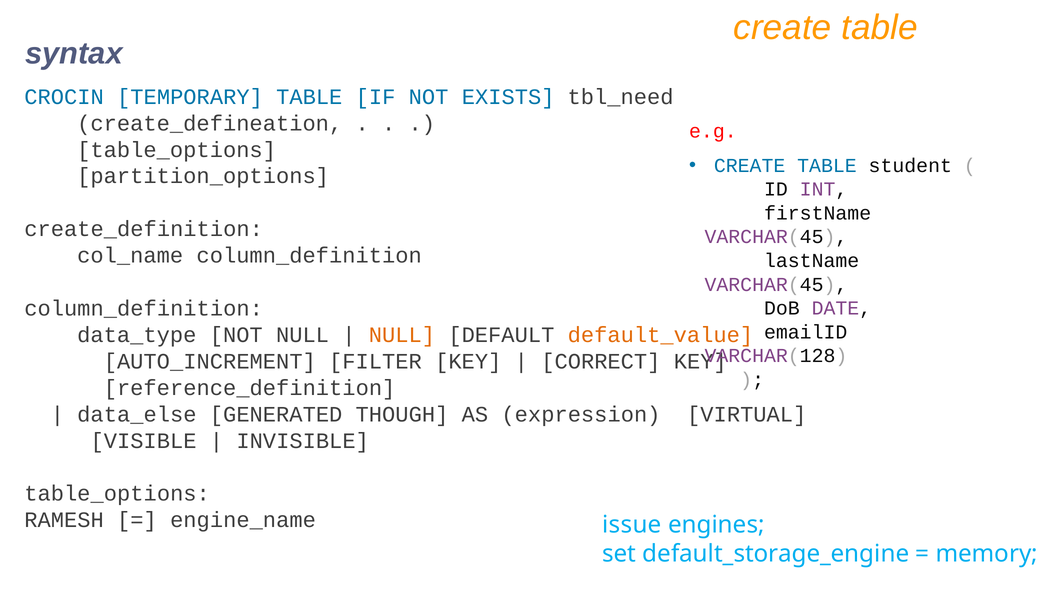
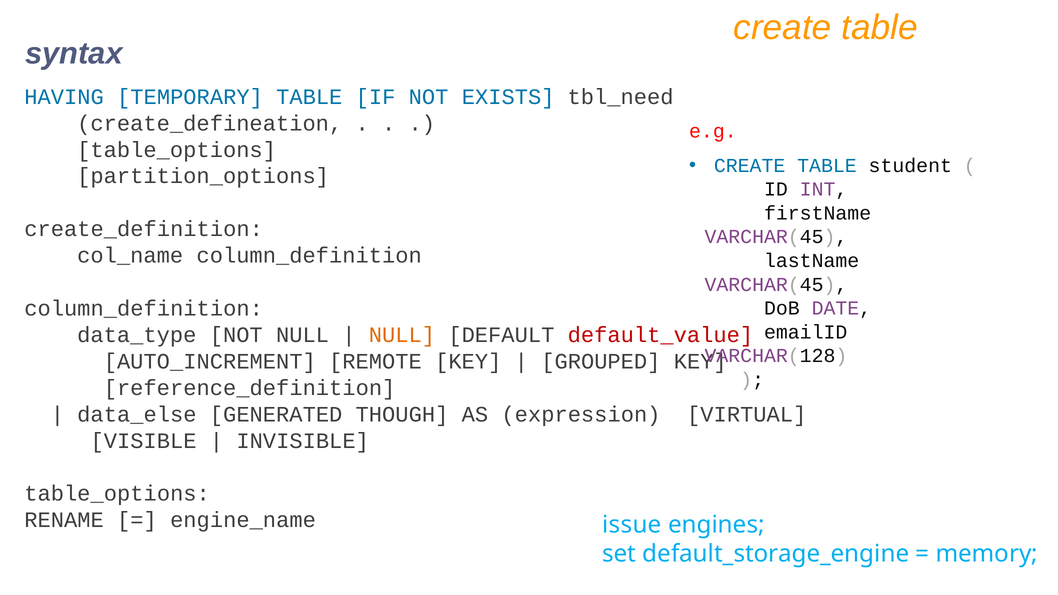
CROCIN: CROCIN -> HAVING (64, 97)
default_value colour: orange -> red (660, 335)
FILTER: FILTER -> REMOTE (375, 361)
CORRECT: CORRECT -> GROUPED (601, 361)
RAMESH: RAMESH -> RENAME (64, 520)
